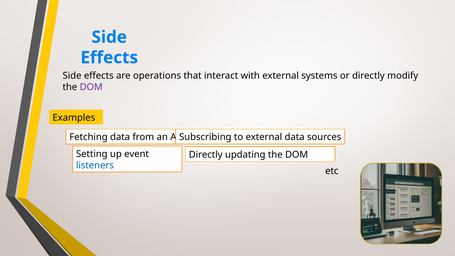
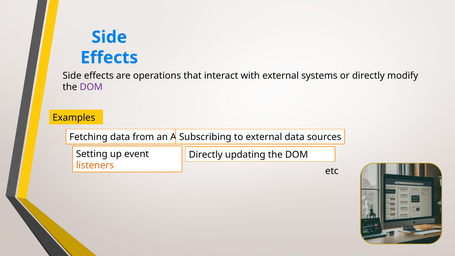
listeners colour: blue -> orange (95, 165)
